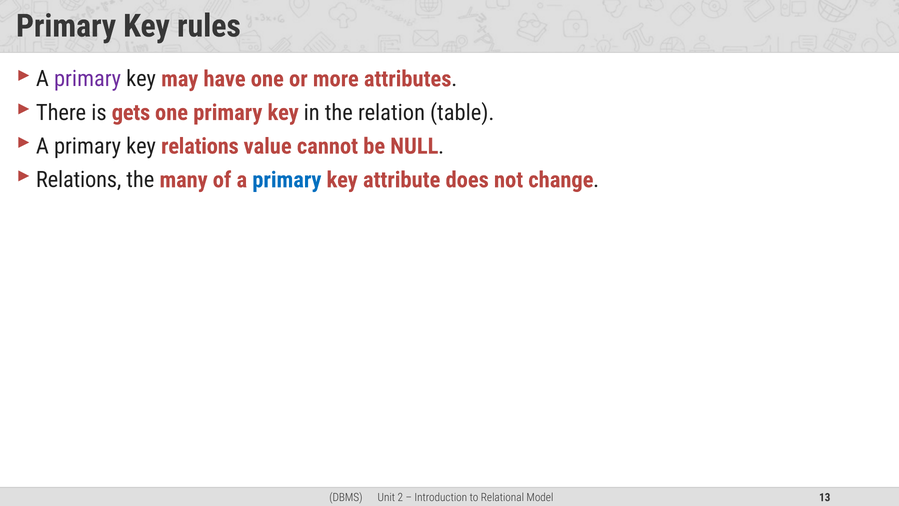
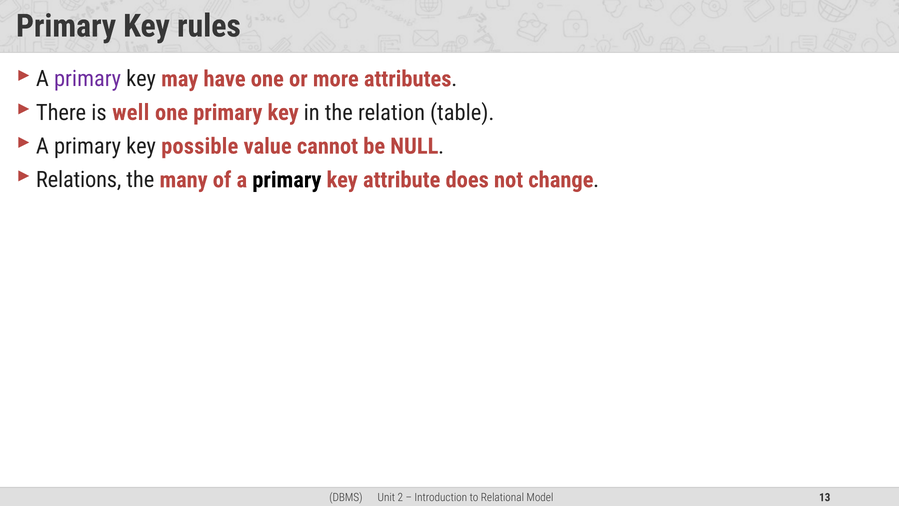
gets: gets -> well (131, 113)
key relations: relations -> possible (200, 146)
primary colour: blue -> black (287, 180)
